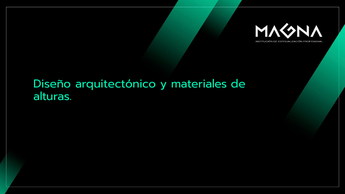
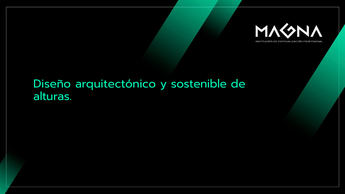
materiales: materiales -> sostenible (199, 84)
